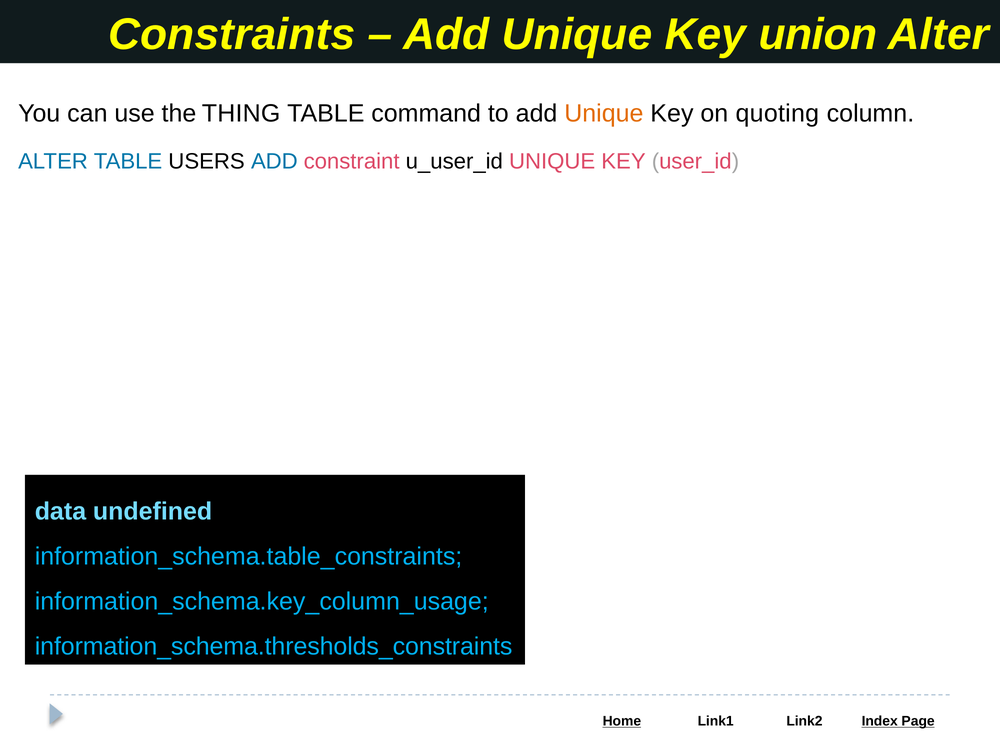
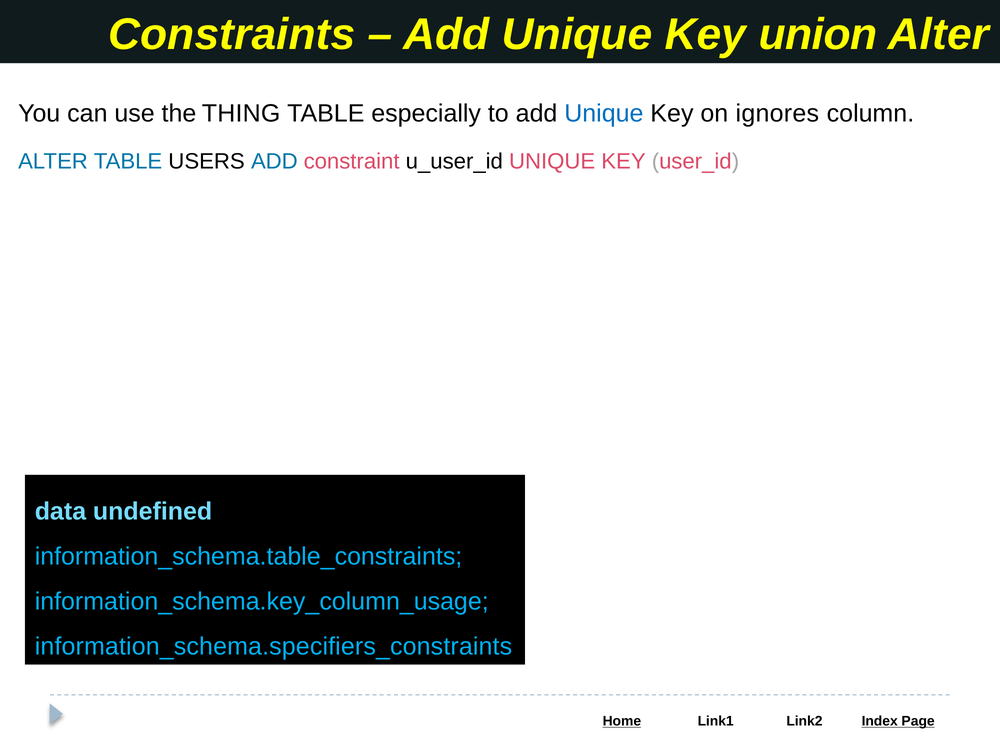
command: command -> especially (426, 113)
Unique colour: orange -> blue (604, 113)
quoting: quoting -> ignores (777, 113)
information_schema.thresholds_constraints: information_schema.thresholds_constraints -> information_schema.specifiers_constraints (273, 646)
